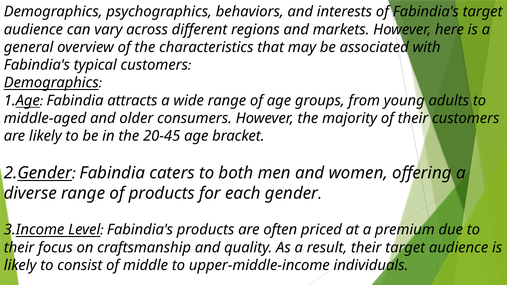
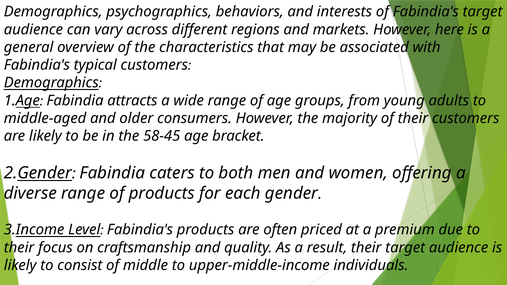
20-45: 20-45 -> 58-45 (162, 136)
